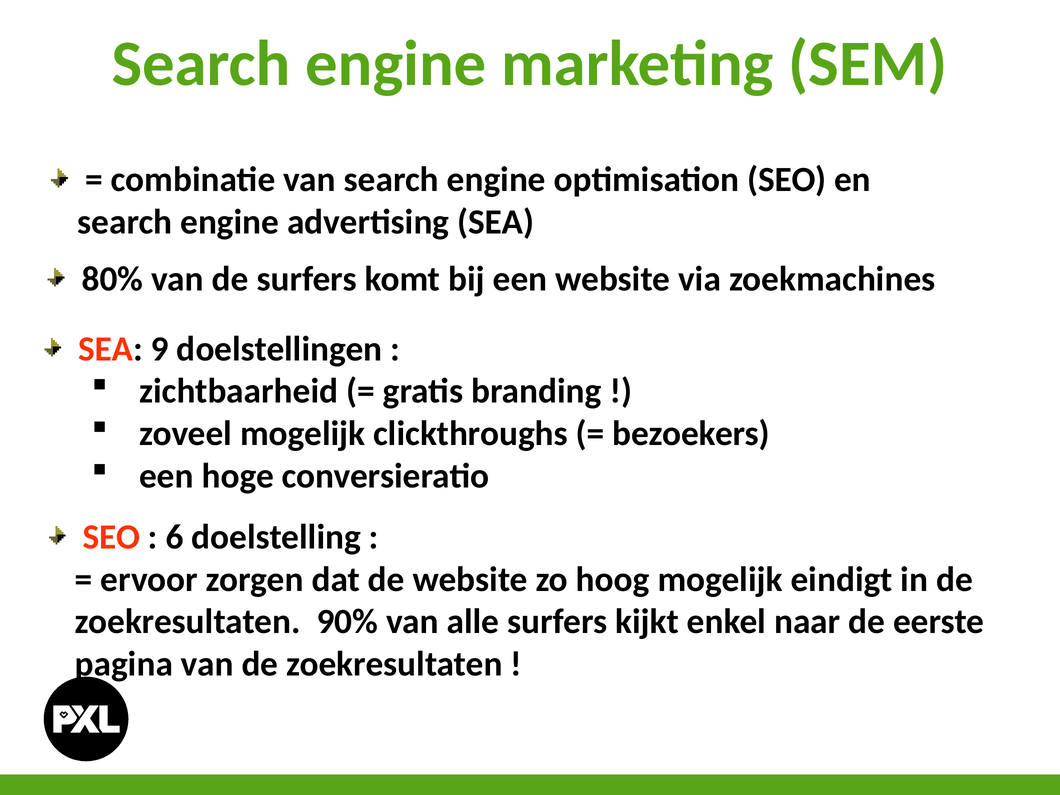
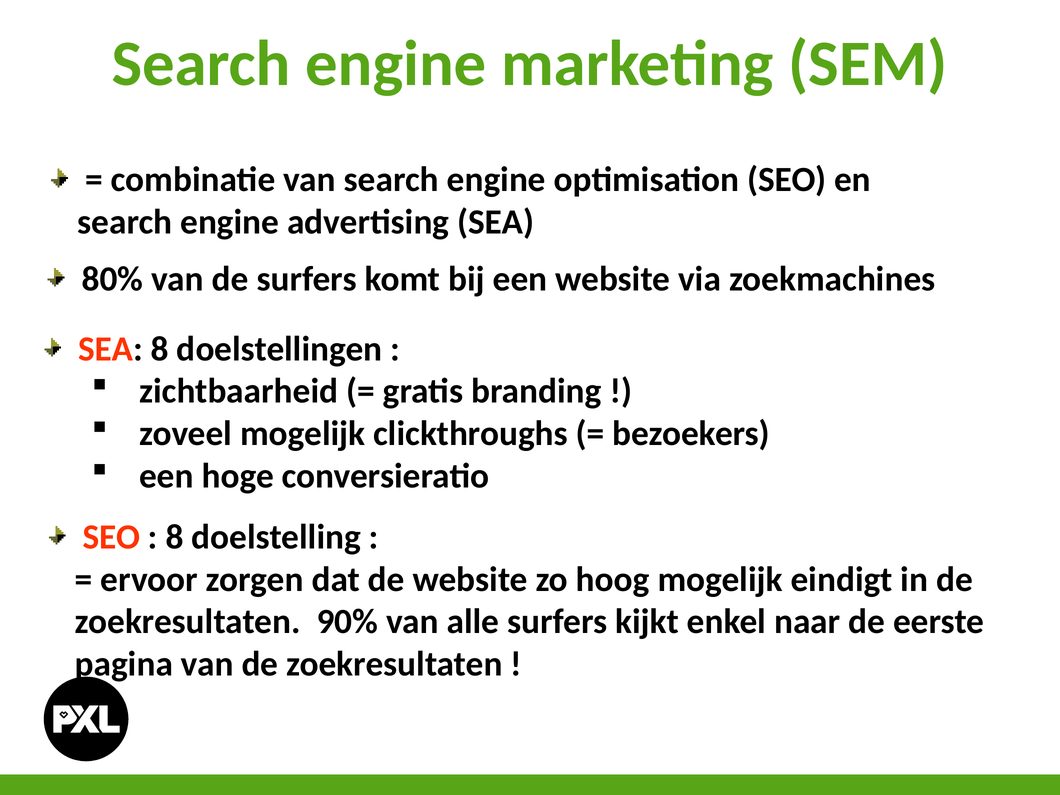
SEA 9: 9 -> 8 (160, 349)
6: 6 -> 8 (175, 537)
